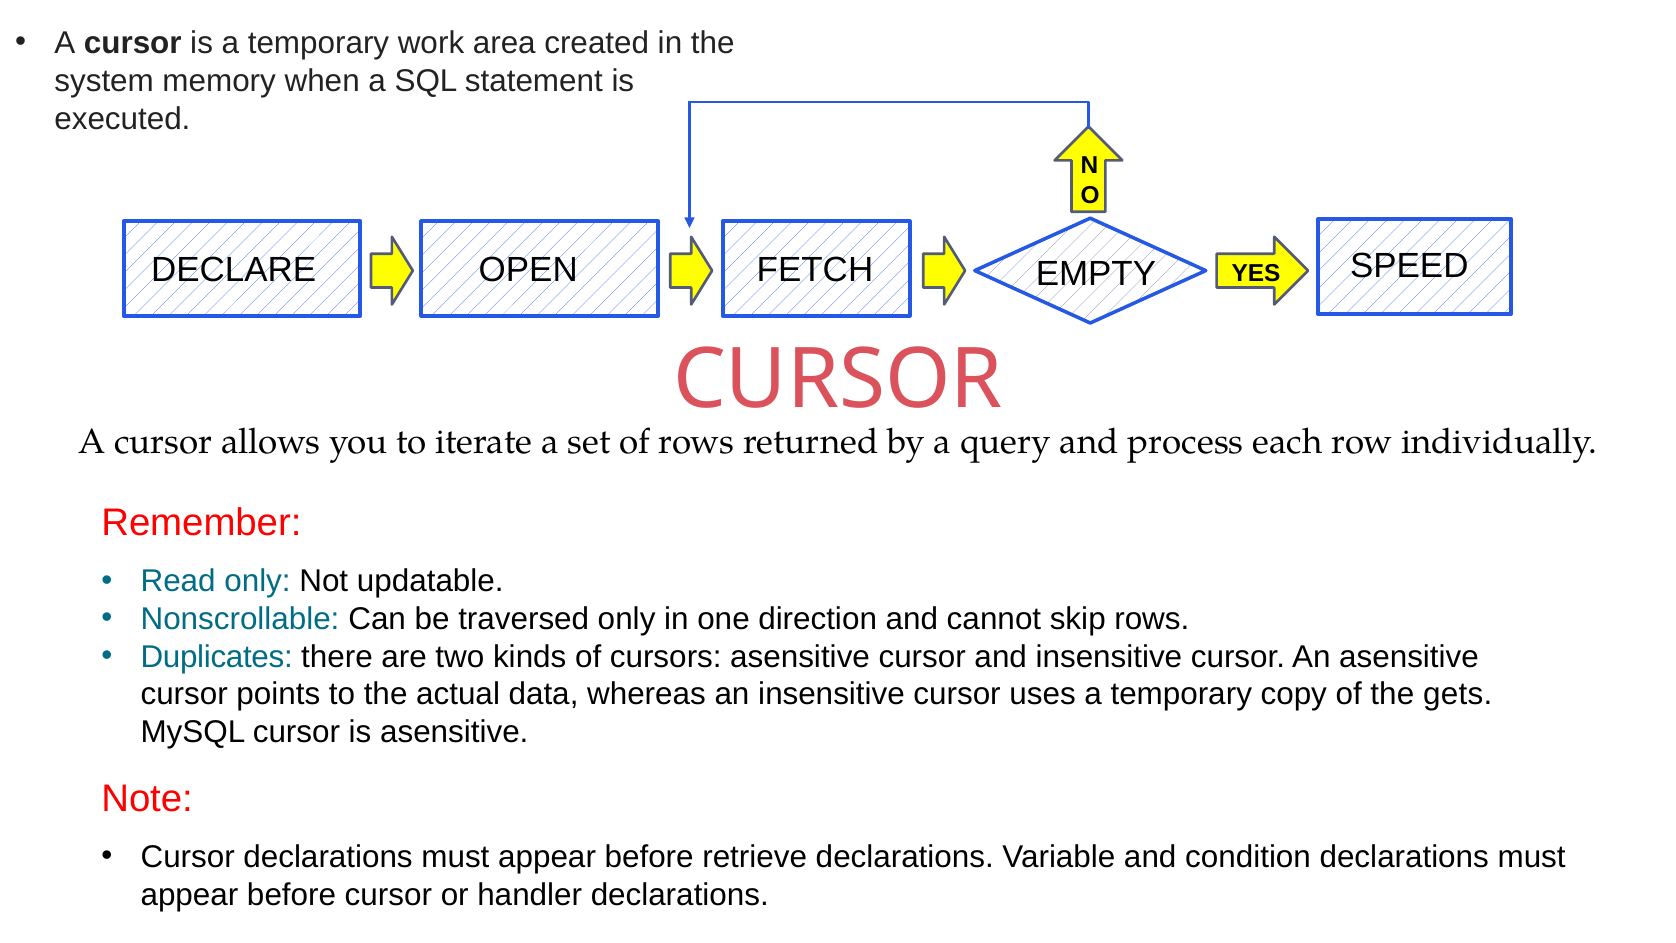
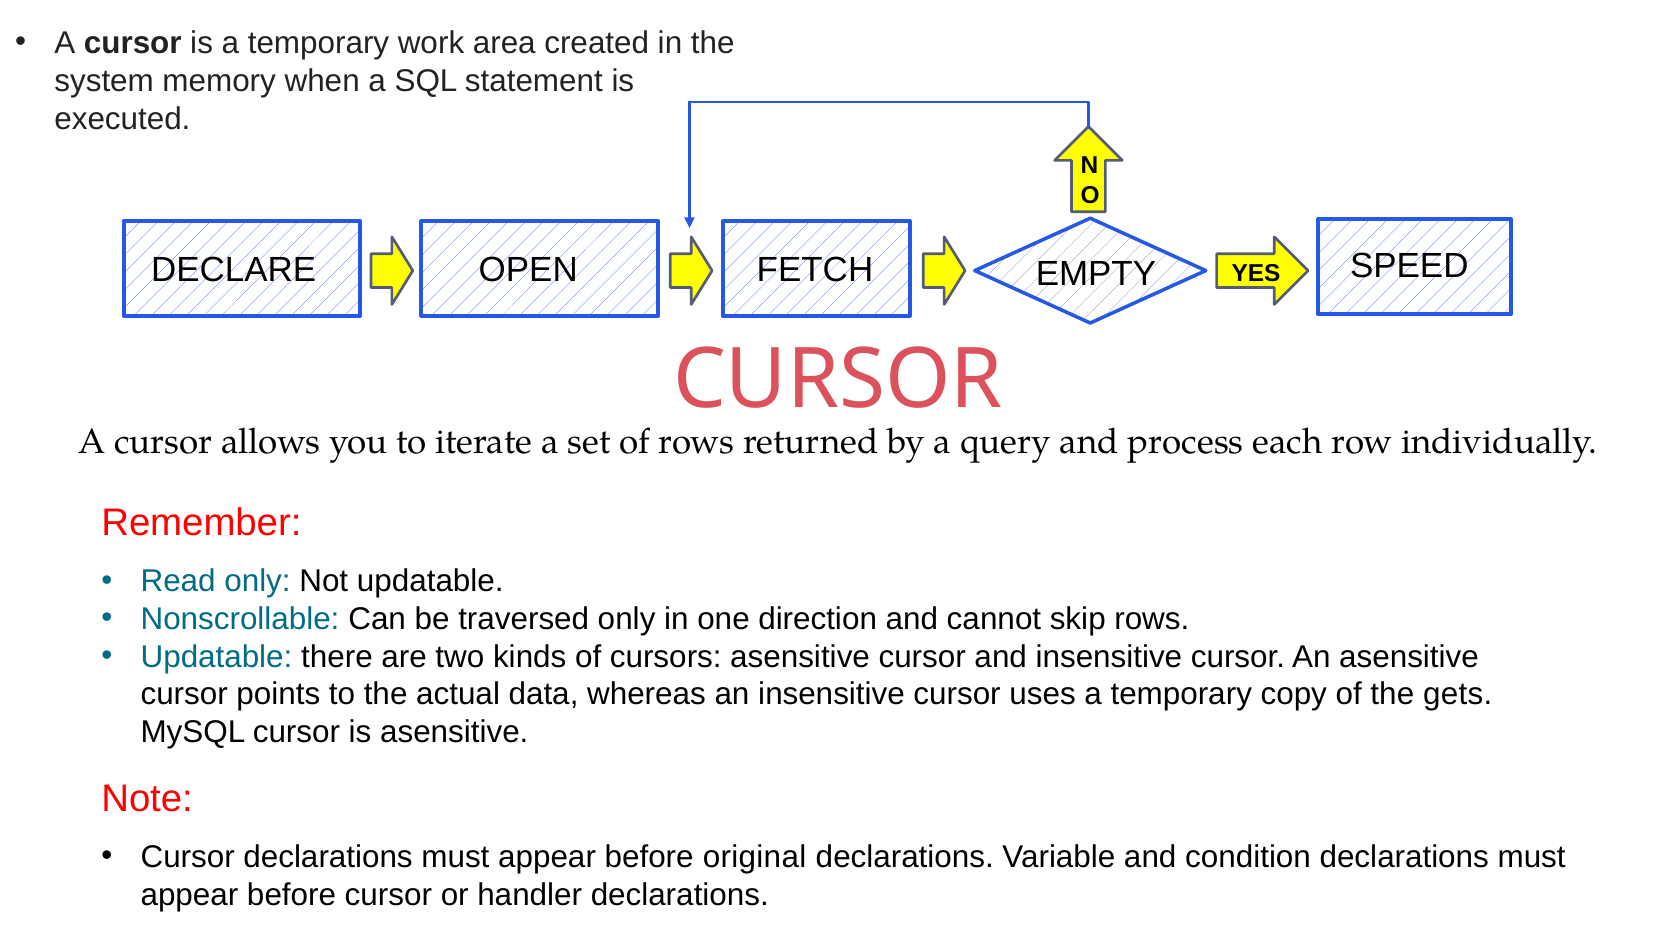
Duplicates: Duplicates -> Updatable (216, 657)
retrieve: retrieve -> original (755, 857)
